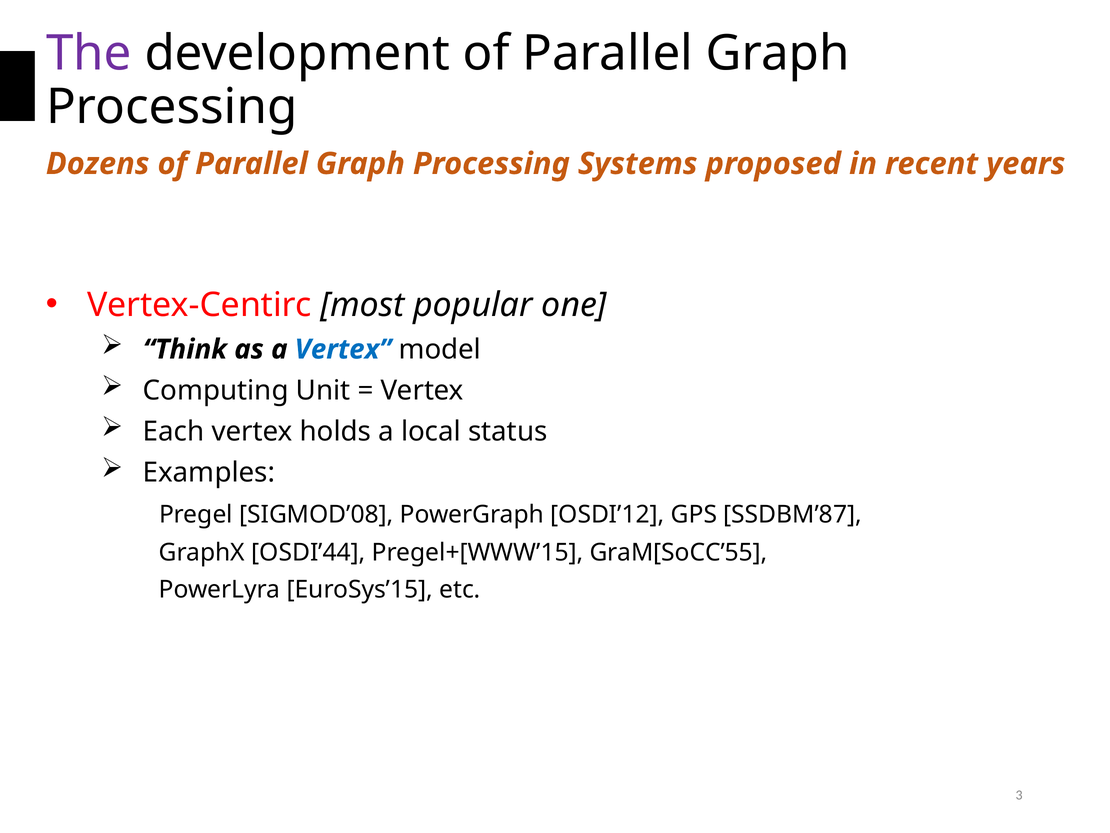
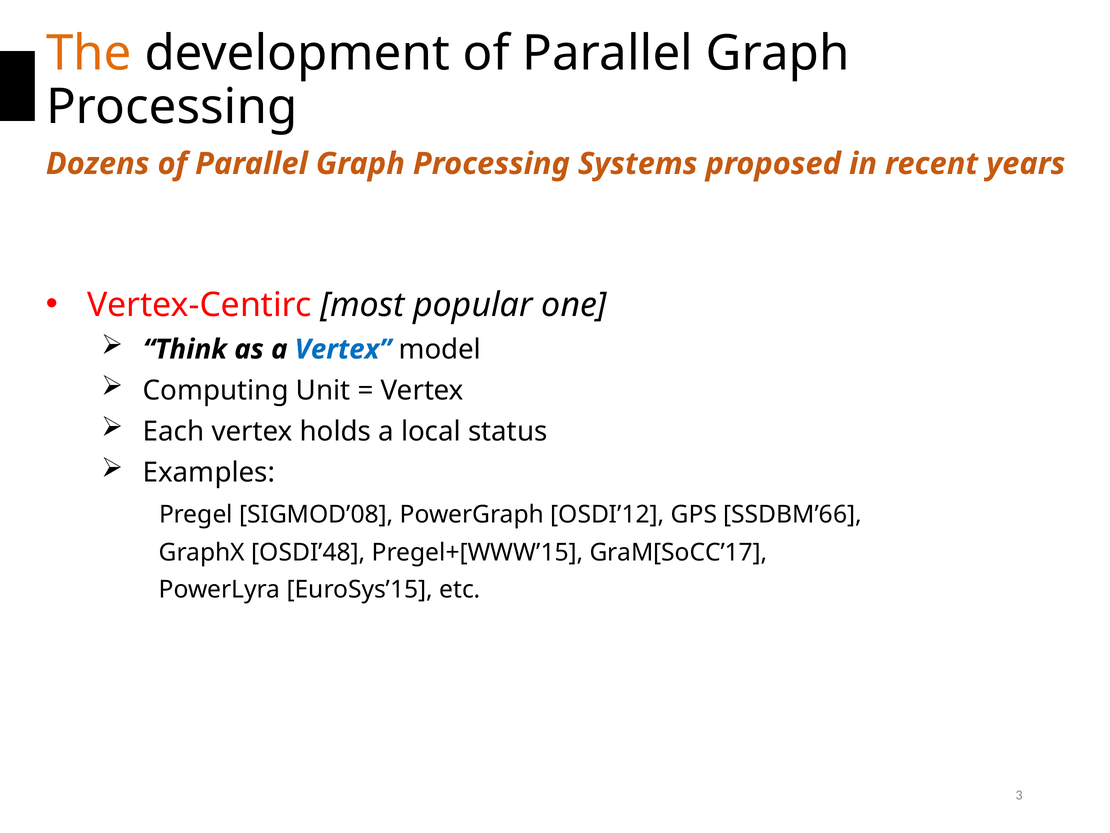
The colour: purple -> orange (89, 53)
SSDBM’87: SSDBM’87 -> SSDBM’66 (793, 514)
OSDI’44: OSDI’44 -> OSDI’48 (308, 552)
GraM[SoCC’55: GraM[SoCC’55 -> GraM[SoCC’17 (679, 552)
